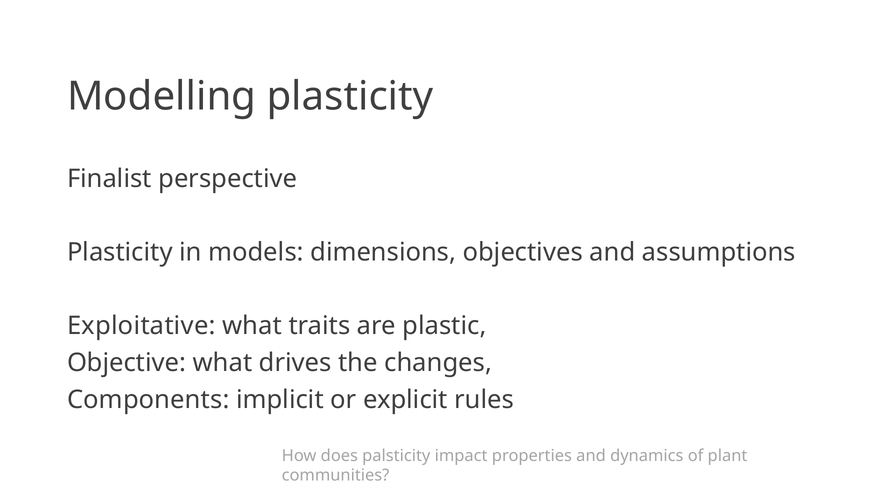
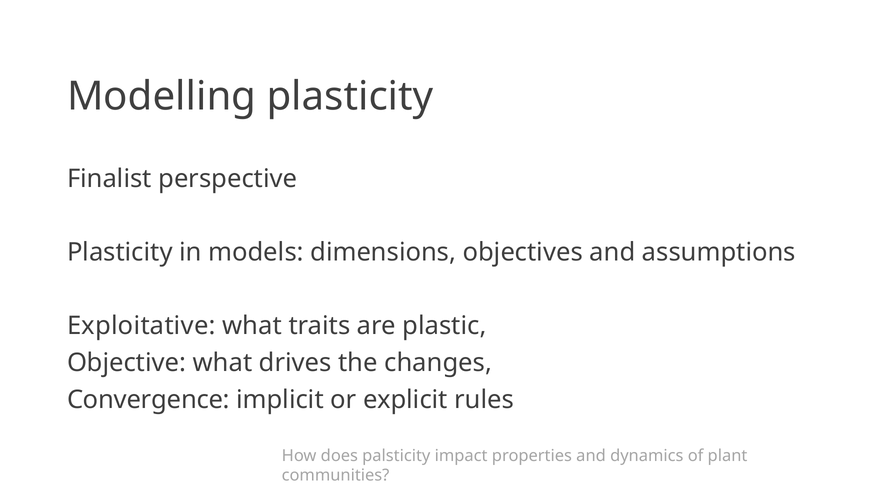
Components: Components -> Convergence (148, 400)
